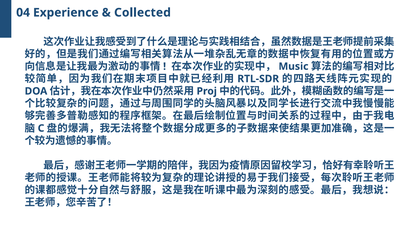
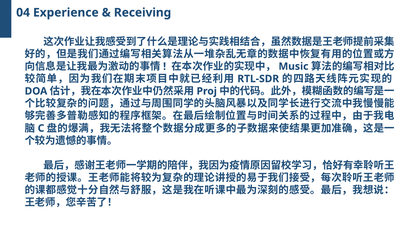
Collected: Collected -> Receiving (143, 13)
